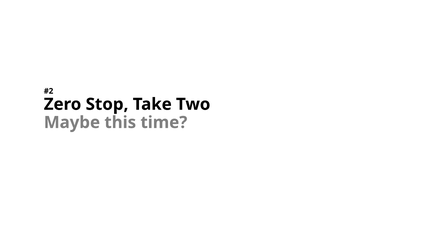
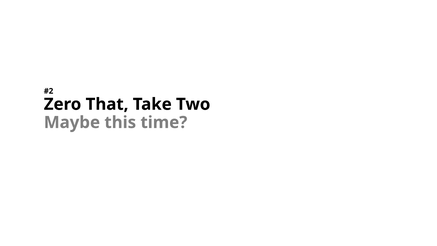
Stop: Stop -> That (107, 104)
